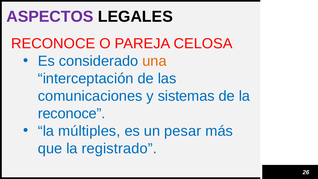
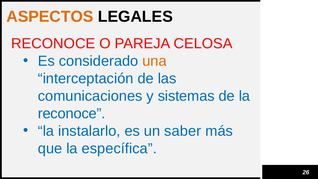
ASPECTOS colour: purple -> orange (50, 17)
múltiples: múltiples -> instalarlo (89, 131)
pesar: pesar -> saber (183, 131)
registrado: registrado -> específica (119, 148)
